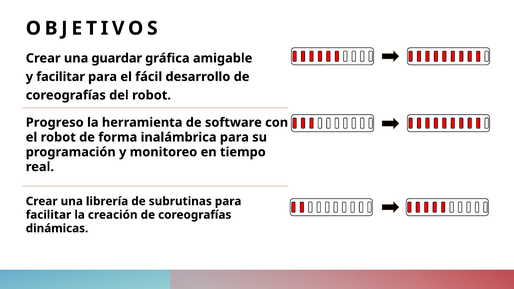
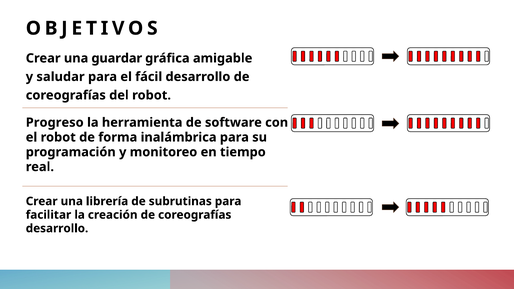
y facilitar: facilitar -> saludar (61, 77)
dinámicas: dinámicas -> desarrollo (57, 228)
